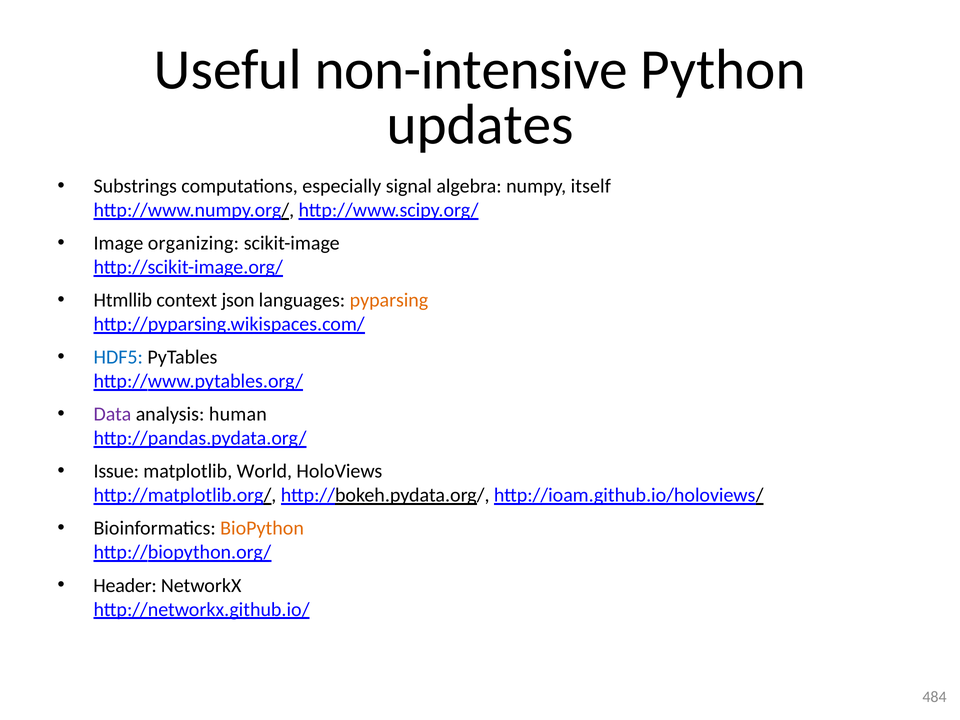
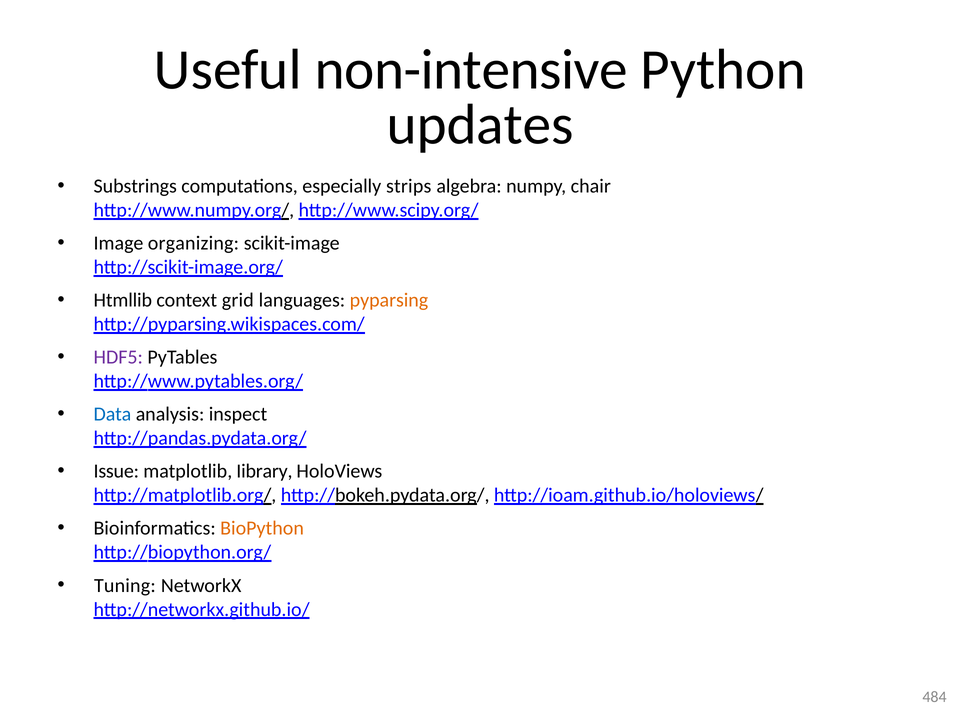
signal: signal -> strips (409, 186)
itself: itself -> chair (591, 186)
json: json -> grid (238, 300)
HDF5 colour: blue -> purple (118, 357)
Data colour: purple -> blue (112, 414)
human: human -> inspect (238, 414)
World: World -> Iibrary (264, 471)
Header: Header -> Tuning (125, 585)
